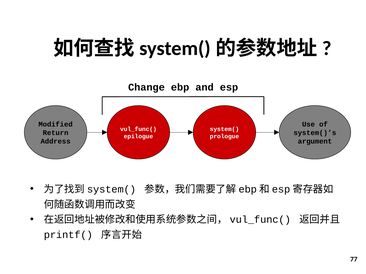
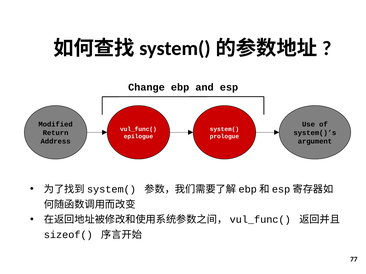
printf(: printf( -> sizeof( (68, 235)
